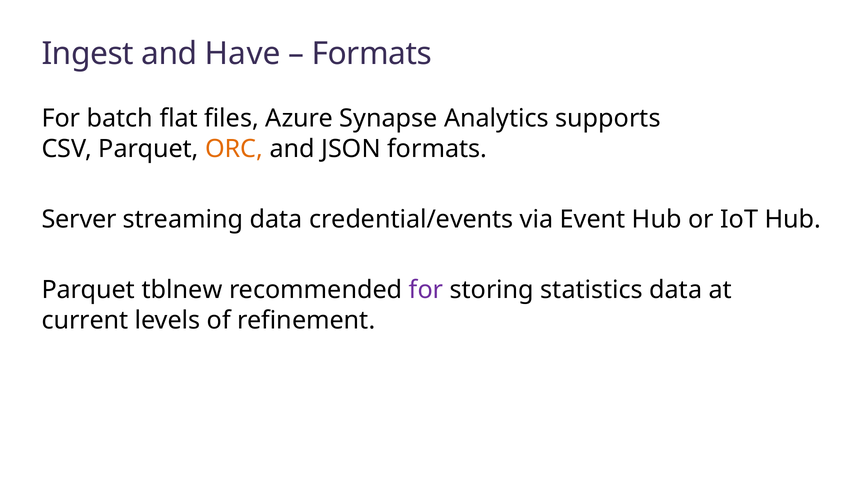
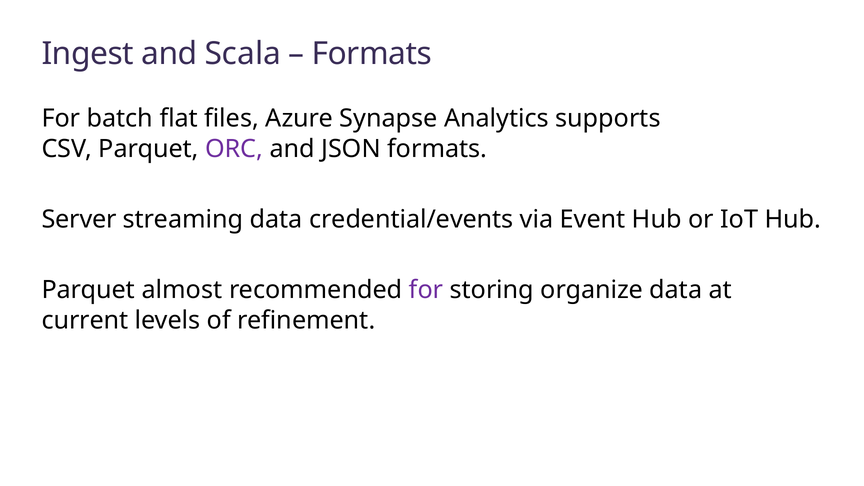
Have: Have -> Scala (243, 54)
ORC colour: orange -> purple (234, 149)
tblnew: tblnew -> almost (182, 290)
statistics: statistics -> organize (592, 290)
